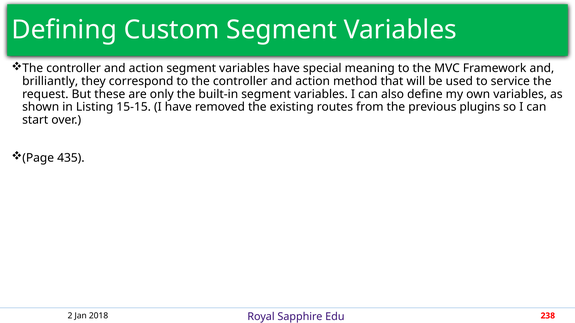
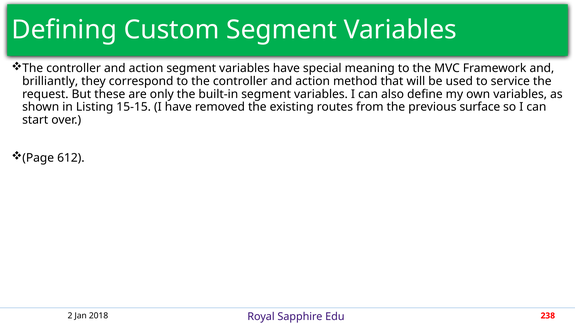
plugins: plugins -> surface (480, 107)
435: 435 -> 612 (71, 158)
